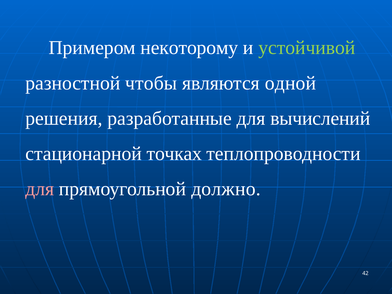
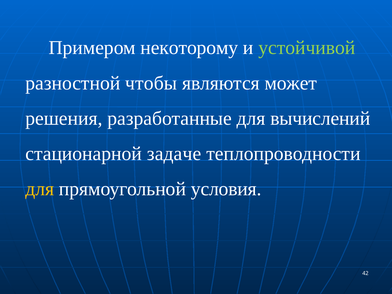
одной: одной -> может (291, 83)
точках: точках -> задаче (174, 154)
для colour: pink -> yellow (40, 189)
должно: должно -> условия (226, 189)
